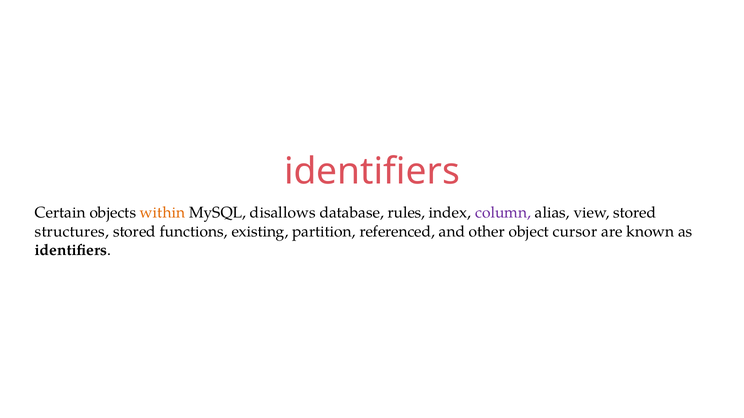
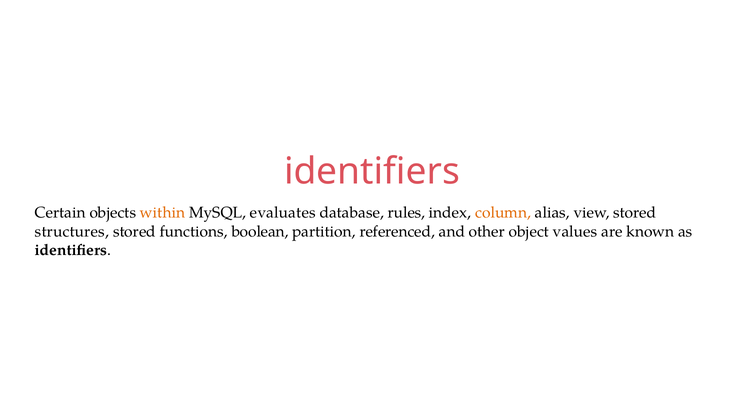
disallows: disallows -> evaluates (283, 213)
column colour: purple -> orange (503, 213)
existing: existing -> boolean (260, 232)
cursor: cursor -> values (575, 232)
